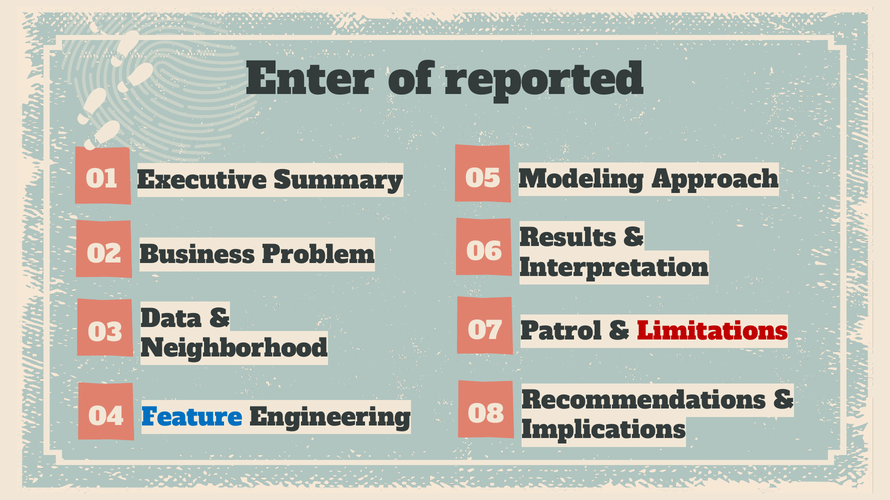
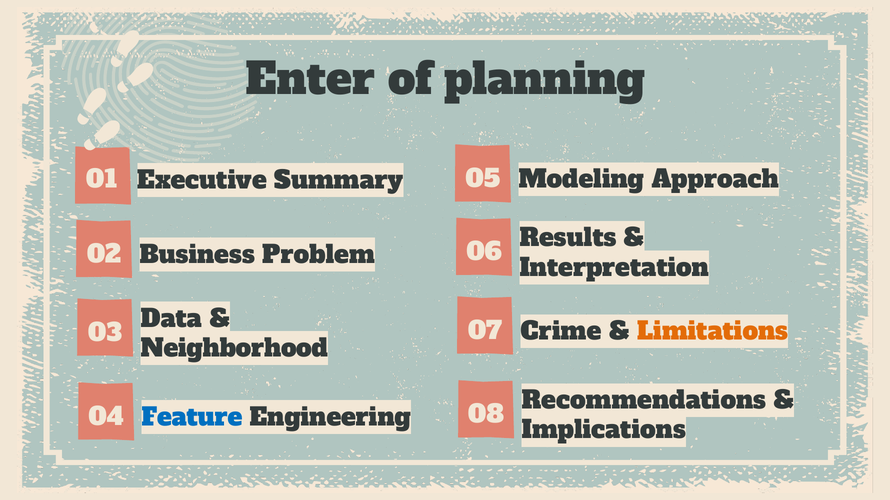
reported: reported -> planning (545, 80)
Patrol: Patrol -> Crime (561, 332)
Limitations colour: red -> orange (713, 332)
